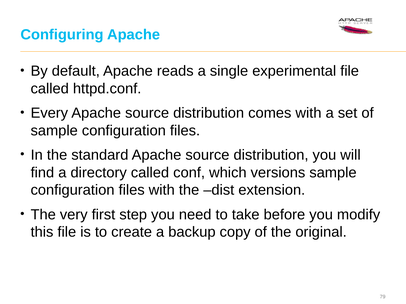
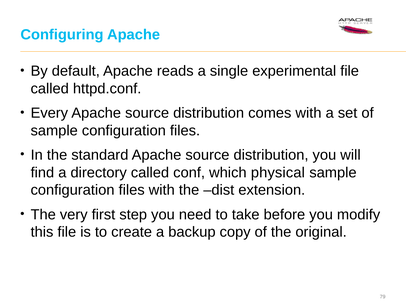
versions: versions -> physical (278, 173)
